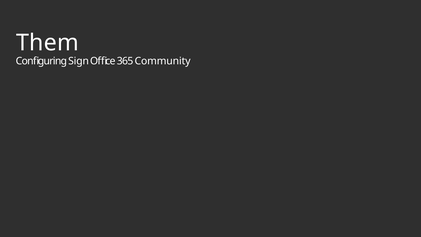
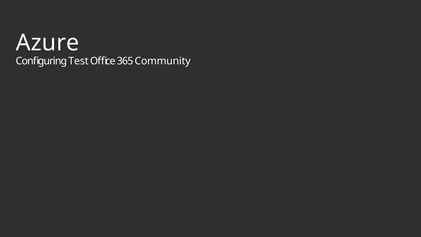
Them: Them -> Azure (48, 43)
Sign: Sign -> Test (79, 61)
